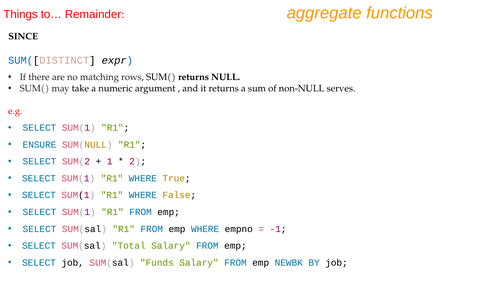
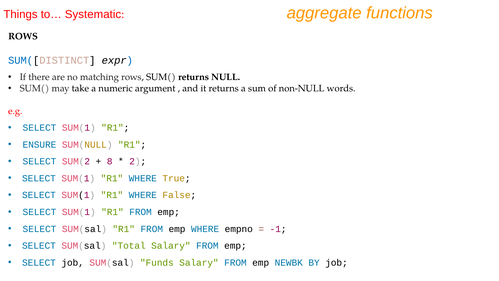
Remainder: Remainder -> Systematic (93, 14)
SINCE: SINCE -> ROWS (23, 36)
serves: serves -> words (341, 88)
1: 1 -> 8 (110, 161)
